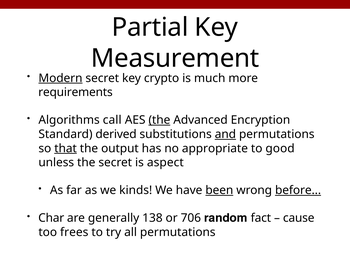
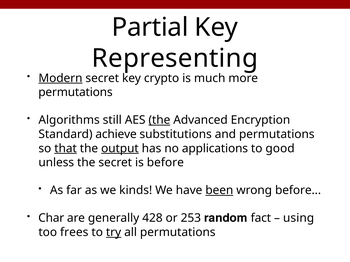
Measurement: Measurement -> Representing (175, 58)
requirements: requirements -> permutations (75, 92)
call: call -> still (112, 120)
derived: derived -> achieve (116, 134)
and underline: present -> none (225, 134)
output underline: none -> present (120, 149)
appropriate: appropriate -> applications (215, 149)
is aspect: aspect -> before (165, 163)
before underline: present -> none (298, 191)
138: 138 -> 428 (152, 219)
706: 706 -> 253 (191, 219)
cause: cause -> using (299, 219)
try underline: none -> present (114, 233)
